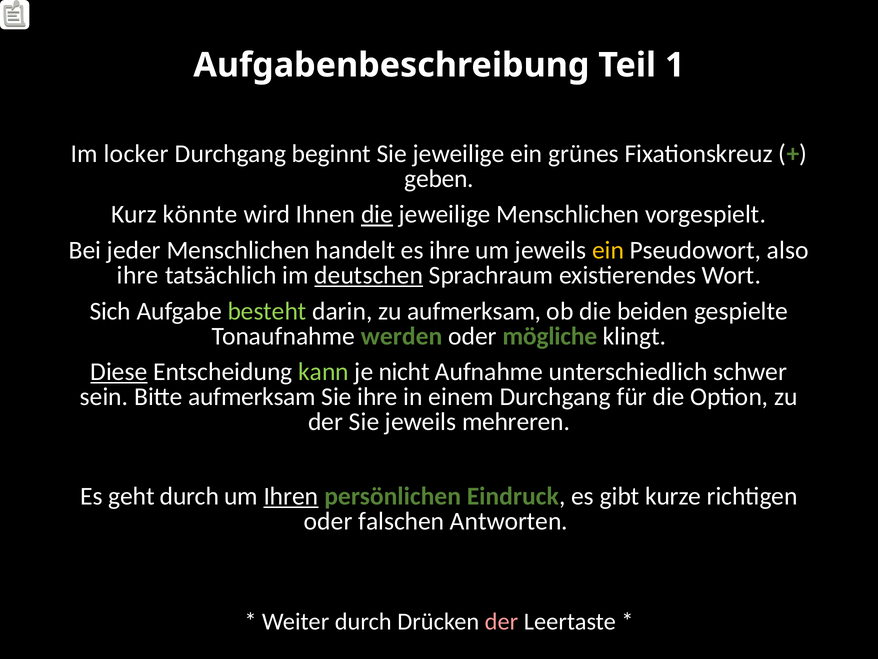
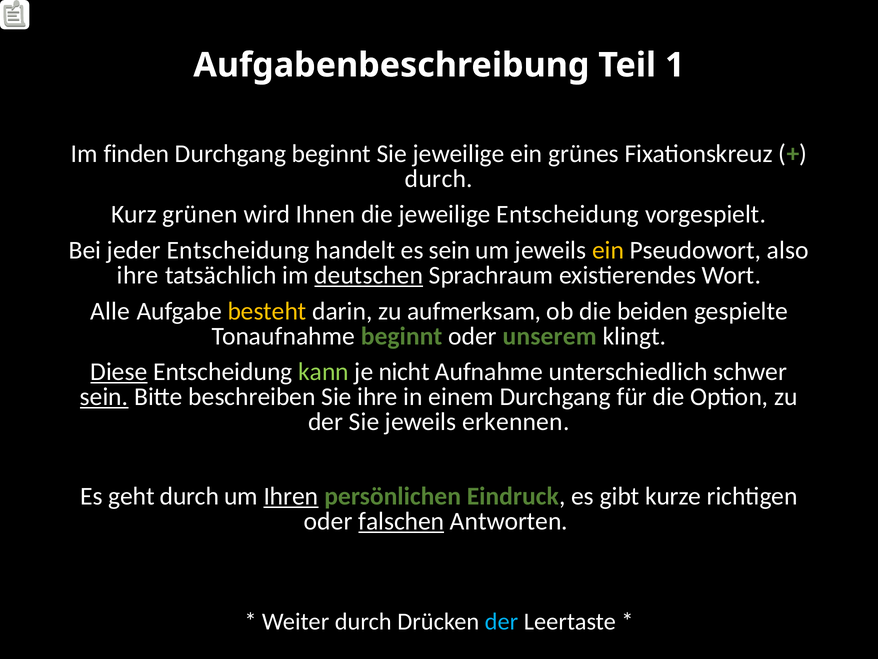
locker: locker -> finden (136, 154)
geben: geben -> durch (439, 178)
könnte: könnte -> grünen (200, 214)
die underline: present -> none (377, 214)
jeweilige Menschlichen: Menschlichen -> Entscheidung (568, 214)
jeder Menschlichen: Menschlichen -> Entscheidung (238, 250)
es ihre: ihre -> sein (450, 250)
Sich: Sich -> Alle (110, 311)
besteht colour: light green -> yellow (267, 311)
Tonaufnahme werden: werden -> beginnt (402, 336)
mögliche: mögliche -> unserem (550, 336)
sein underline: none -> present (104, 397)
Bitte aufmerksam: aufmerksam -> beschreiben (252, 397)
mehreren: mehreren -> erkennen (516, 421)
falschen underline: none -> present (401, 521)
der colour: pink -> light blue (501, 621)
